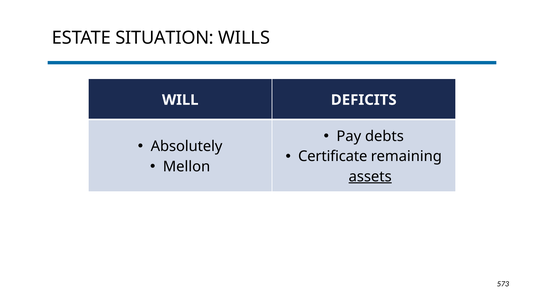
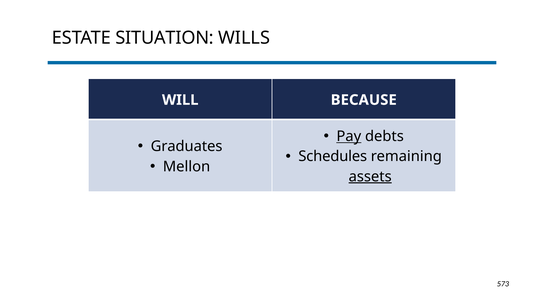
DEFICITS: DEFICITS -> BECAUSE (364, 100)
Pay underline: none -> present (349, 136)
Absolutely: Absolutely -> Graduates (187, 146)
Certificate: Certificate -> Schedules (333, 156)
